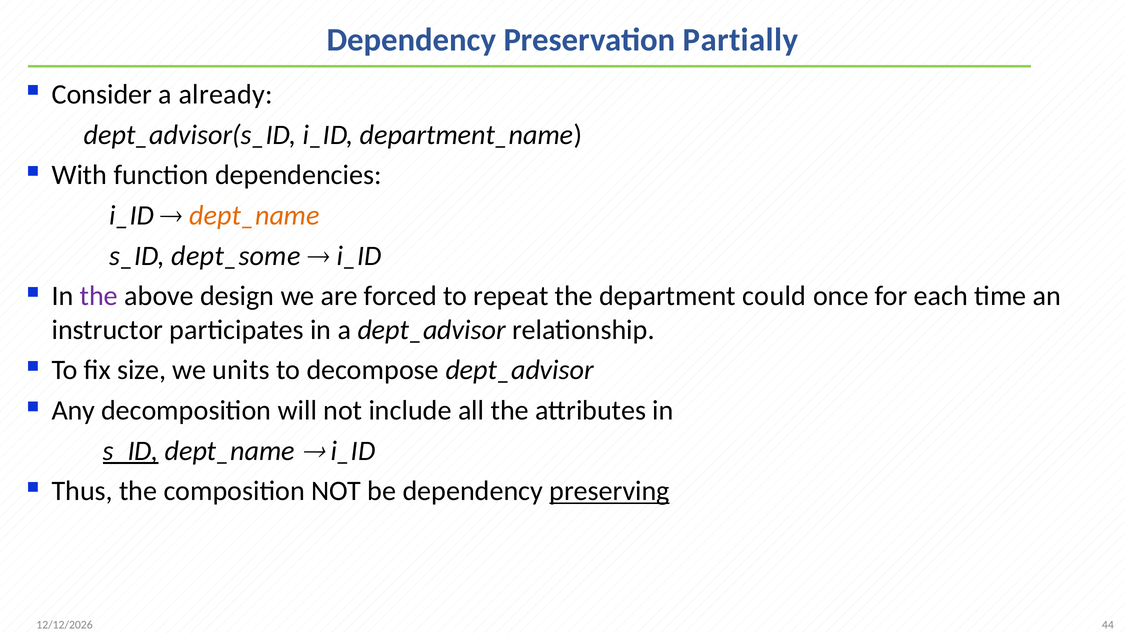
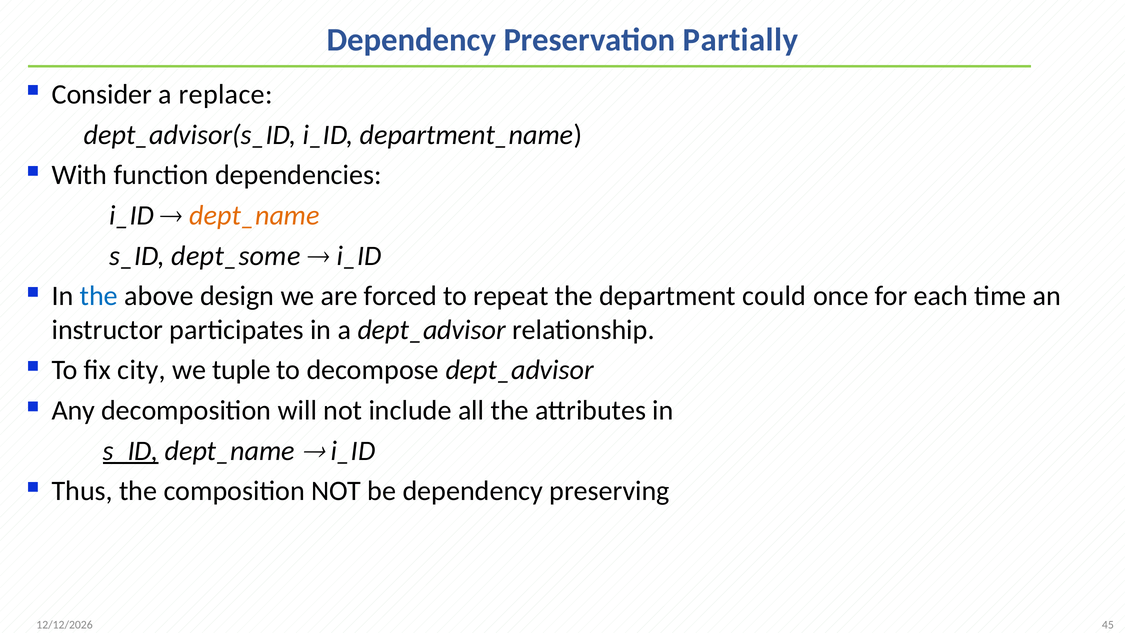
already: already -> replace (226, 94)
the colour: purple -> blue (99, 296)
size: size -> city (142, 370)
units: units -> tuple (241, 370)
preserving underline: present -> none (610, 491)
44: 44 -> 45 (1108, 625)
